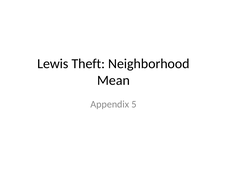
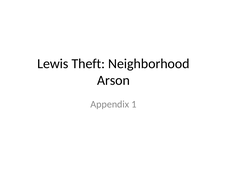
Mean: Mean -> Arson (113, 80)
5: 5 -> 1 (134, 104)
